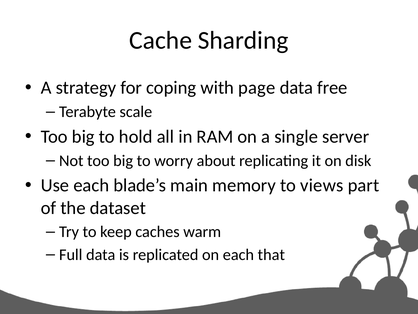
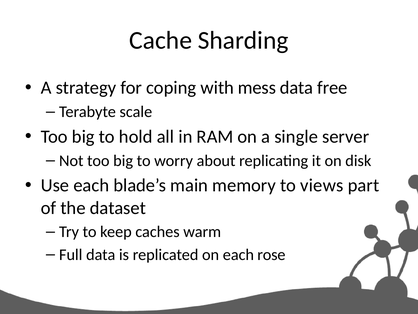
page: page -> mess (257, 88)
that: that -> rose (271, 254)
